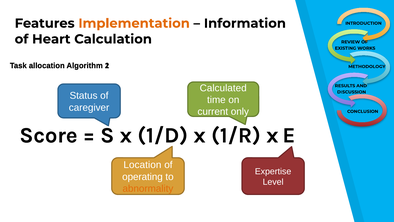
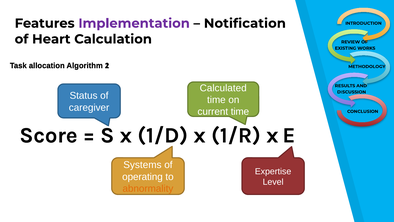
Implementation colour: orange -> purple (134, 23)
Information: Information -> Notification (245, 23)
current only: only -> time (240, 112)
Location: Location -> Systems (142, 165)
